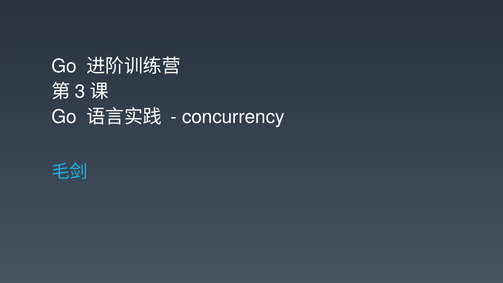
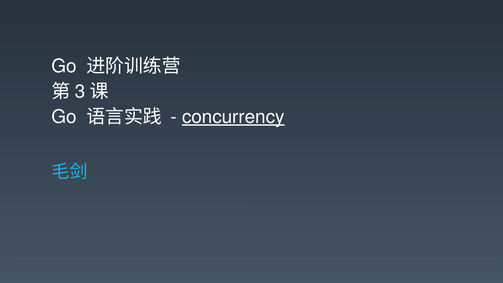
concurrency underline: none -> present (233, 117)
